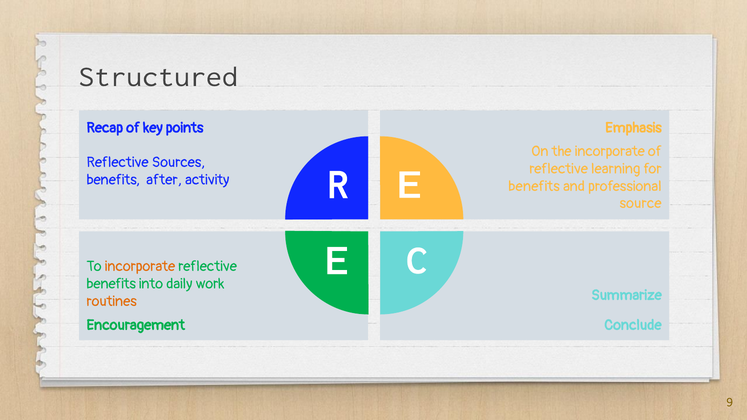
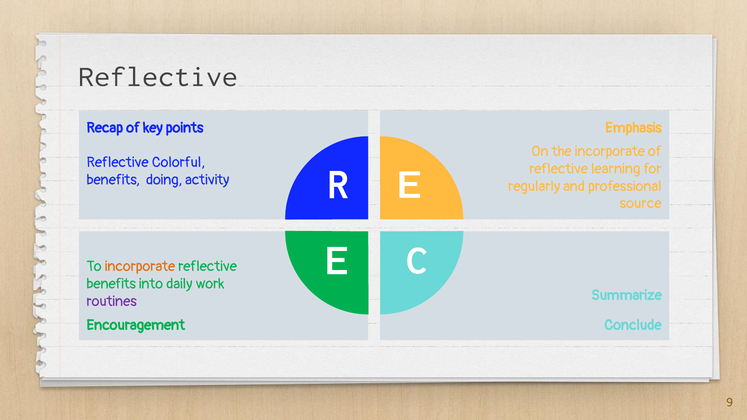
Structured: Structured -> Reflective (158, 76)
Sources: Sources -> Colorful (178, 163)
after: after -> doing (164, 180)
benefits: benefits -> regularly (534, 186)
routines colour: orange -> purple (112, 301)
